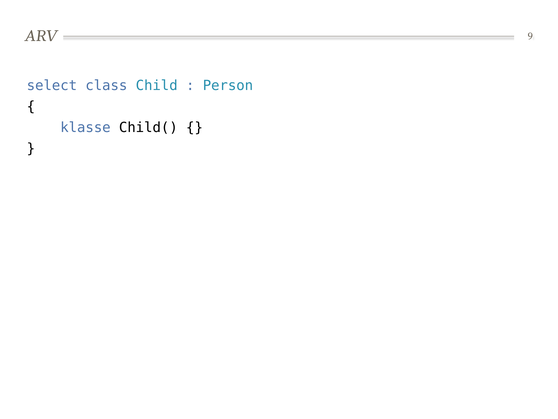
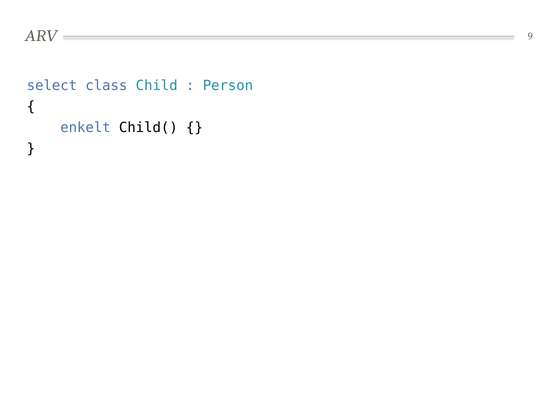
klasse: klasse -> enkelt (85, 127)
